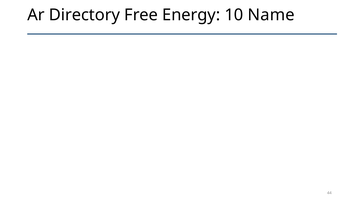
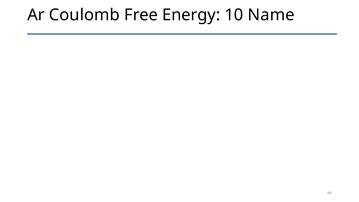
Directory: Directory -> Coulomb (84, 15)
